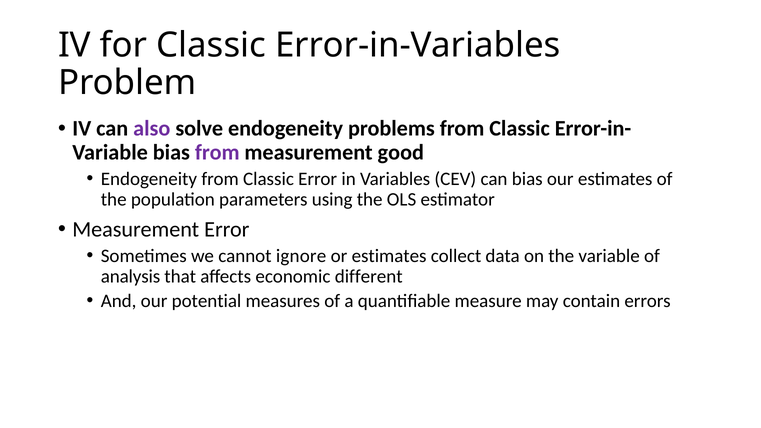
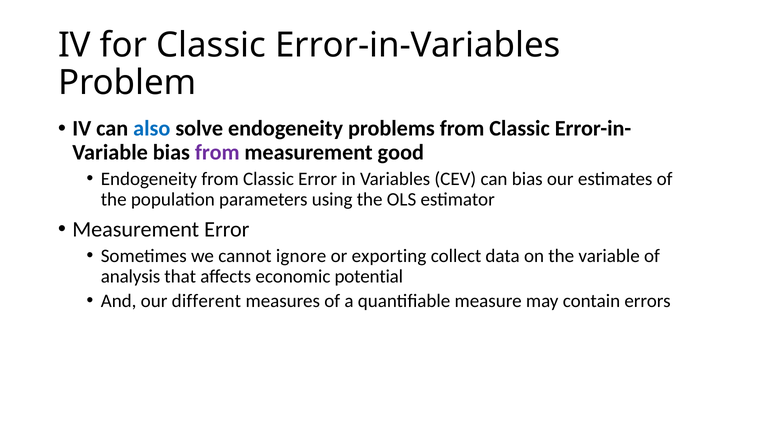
also colour: purple -> blue (152, 129)
or estimates: estimates -> exporting (389, 256)
different: different -> potential (369, 276)
potential: potential -> different (206, 301)
